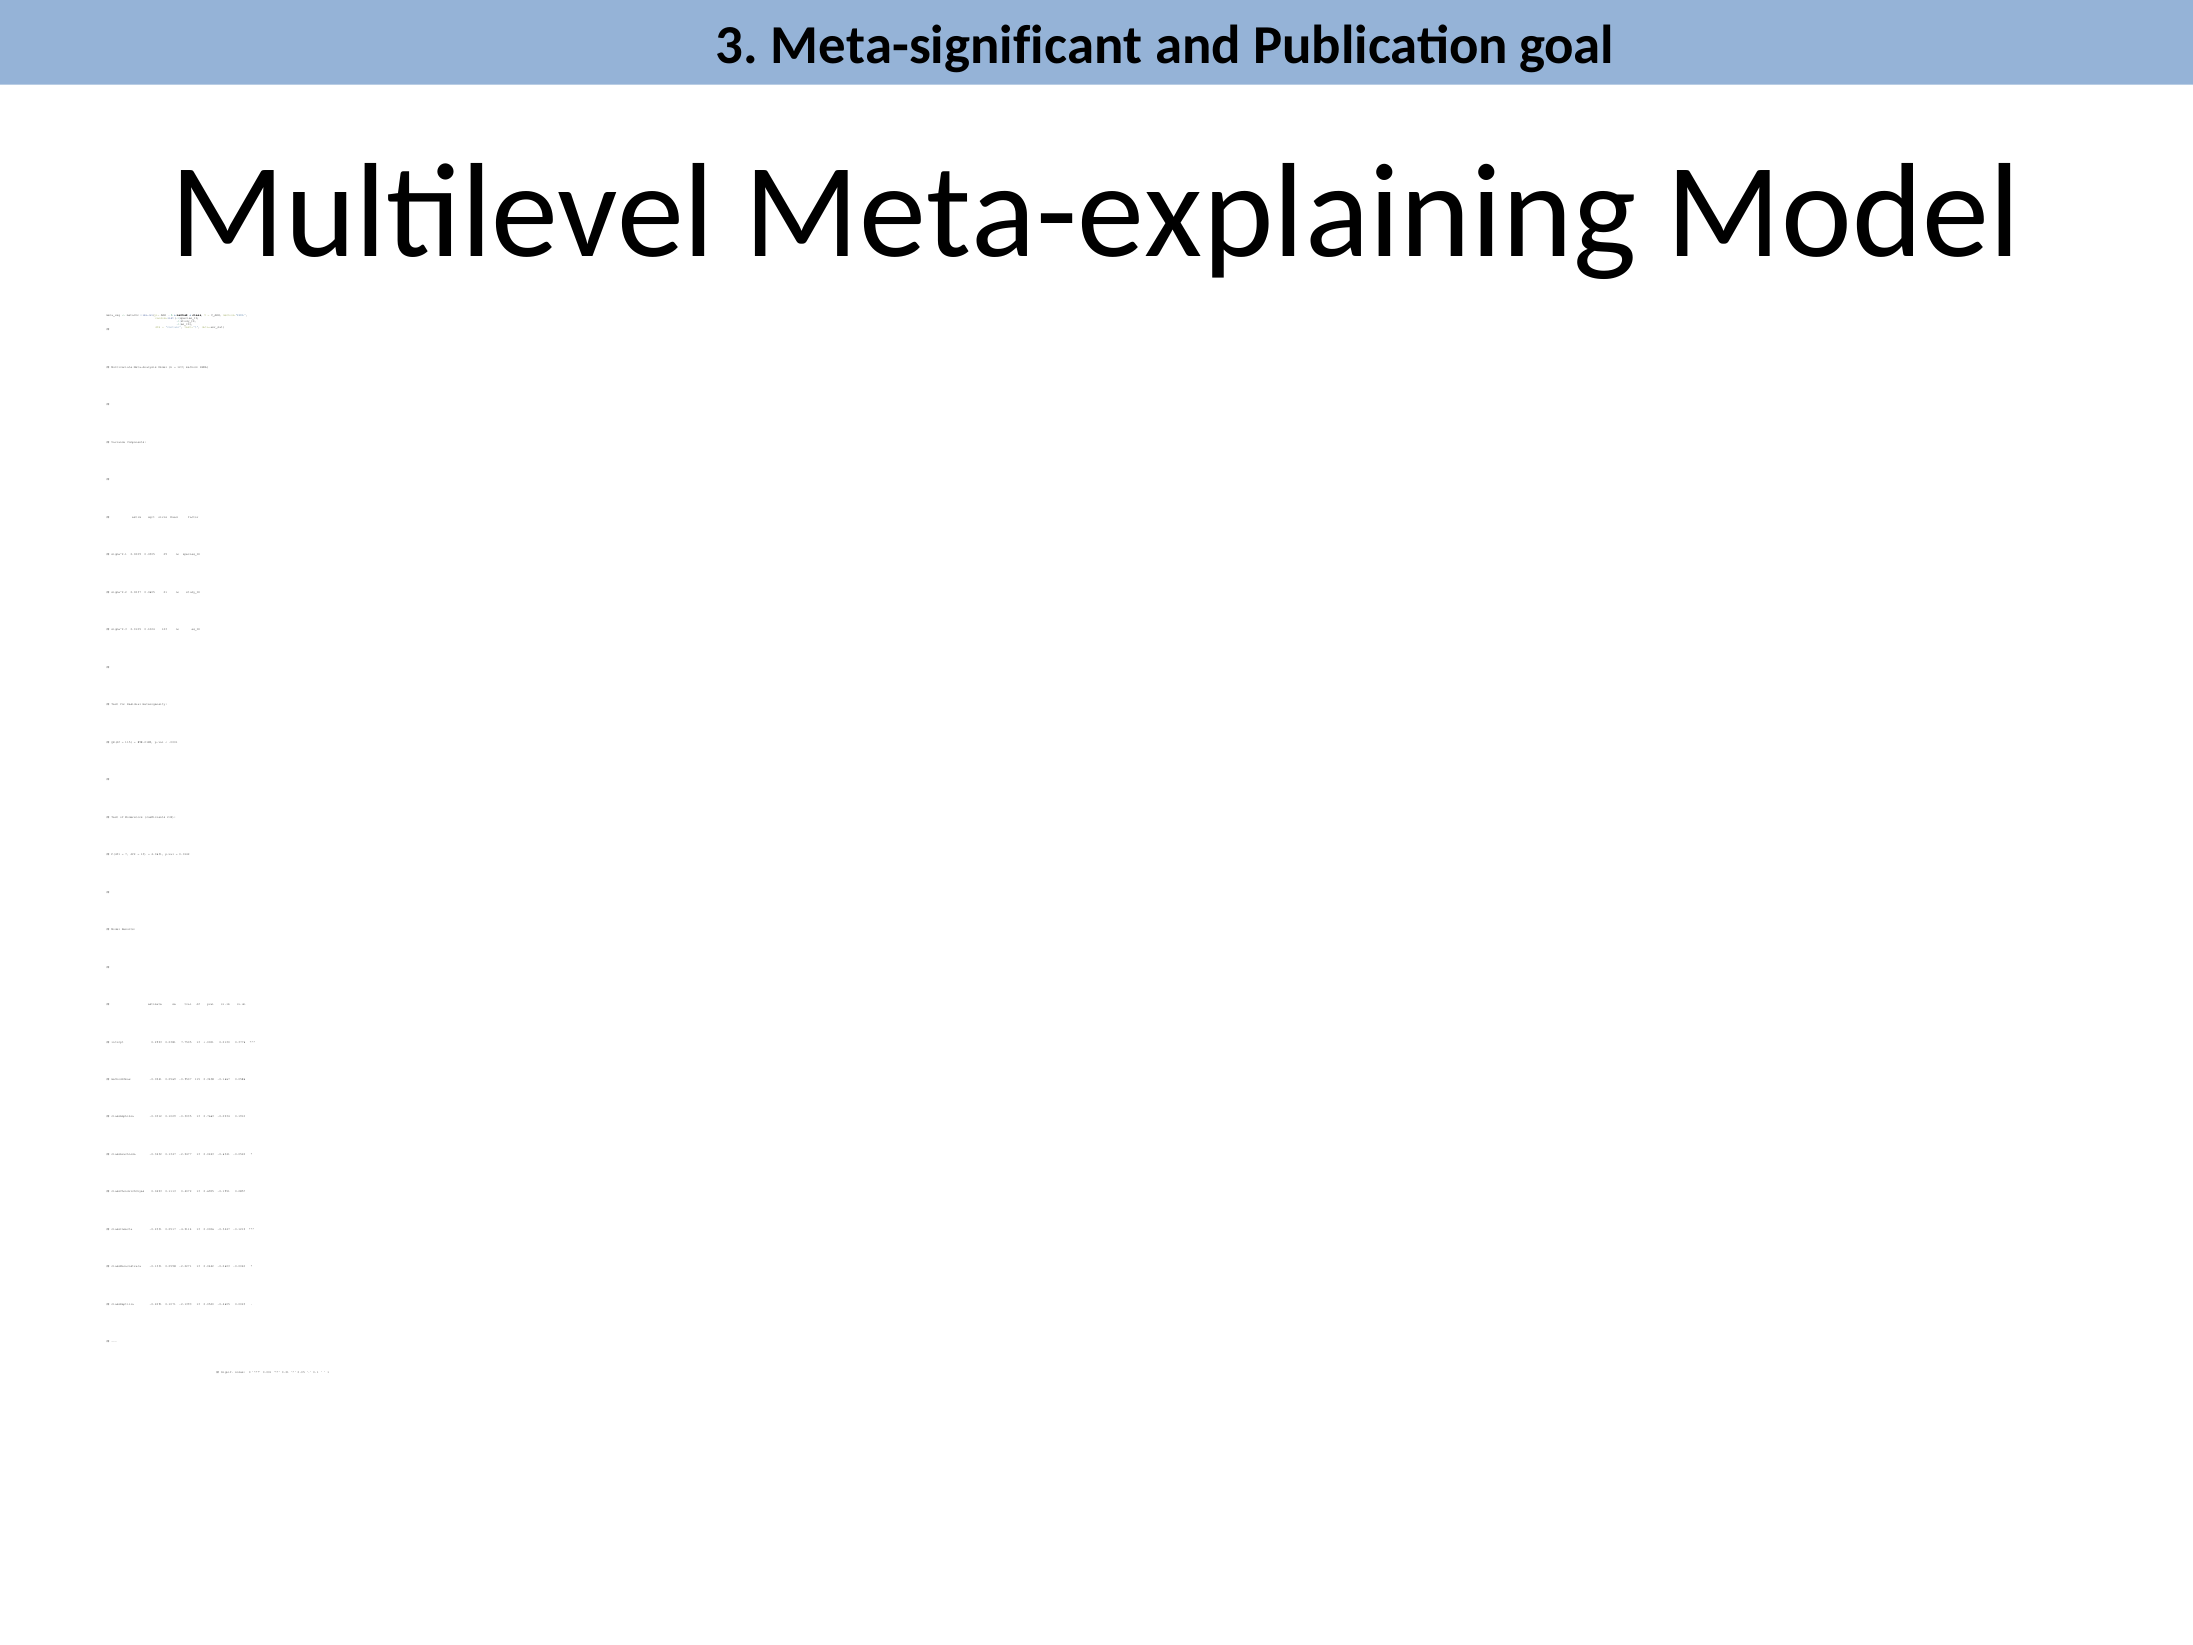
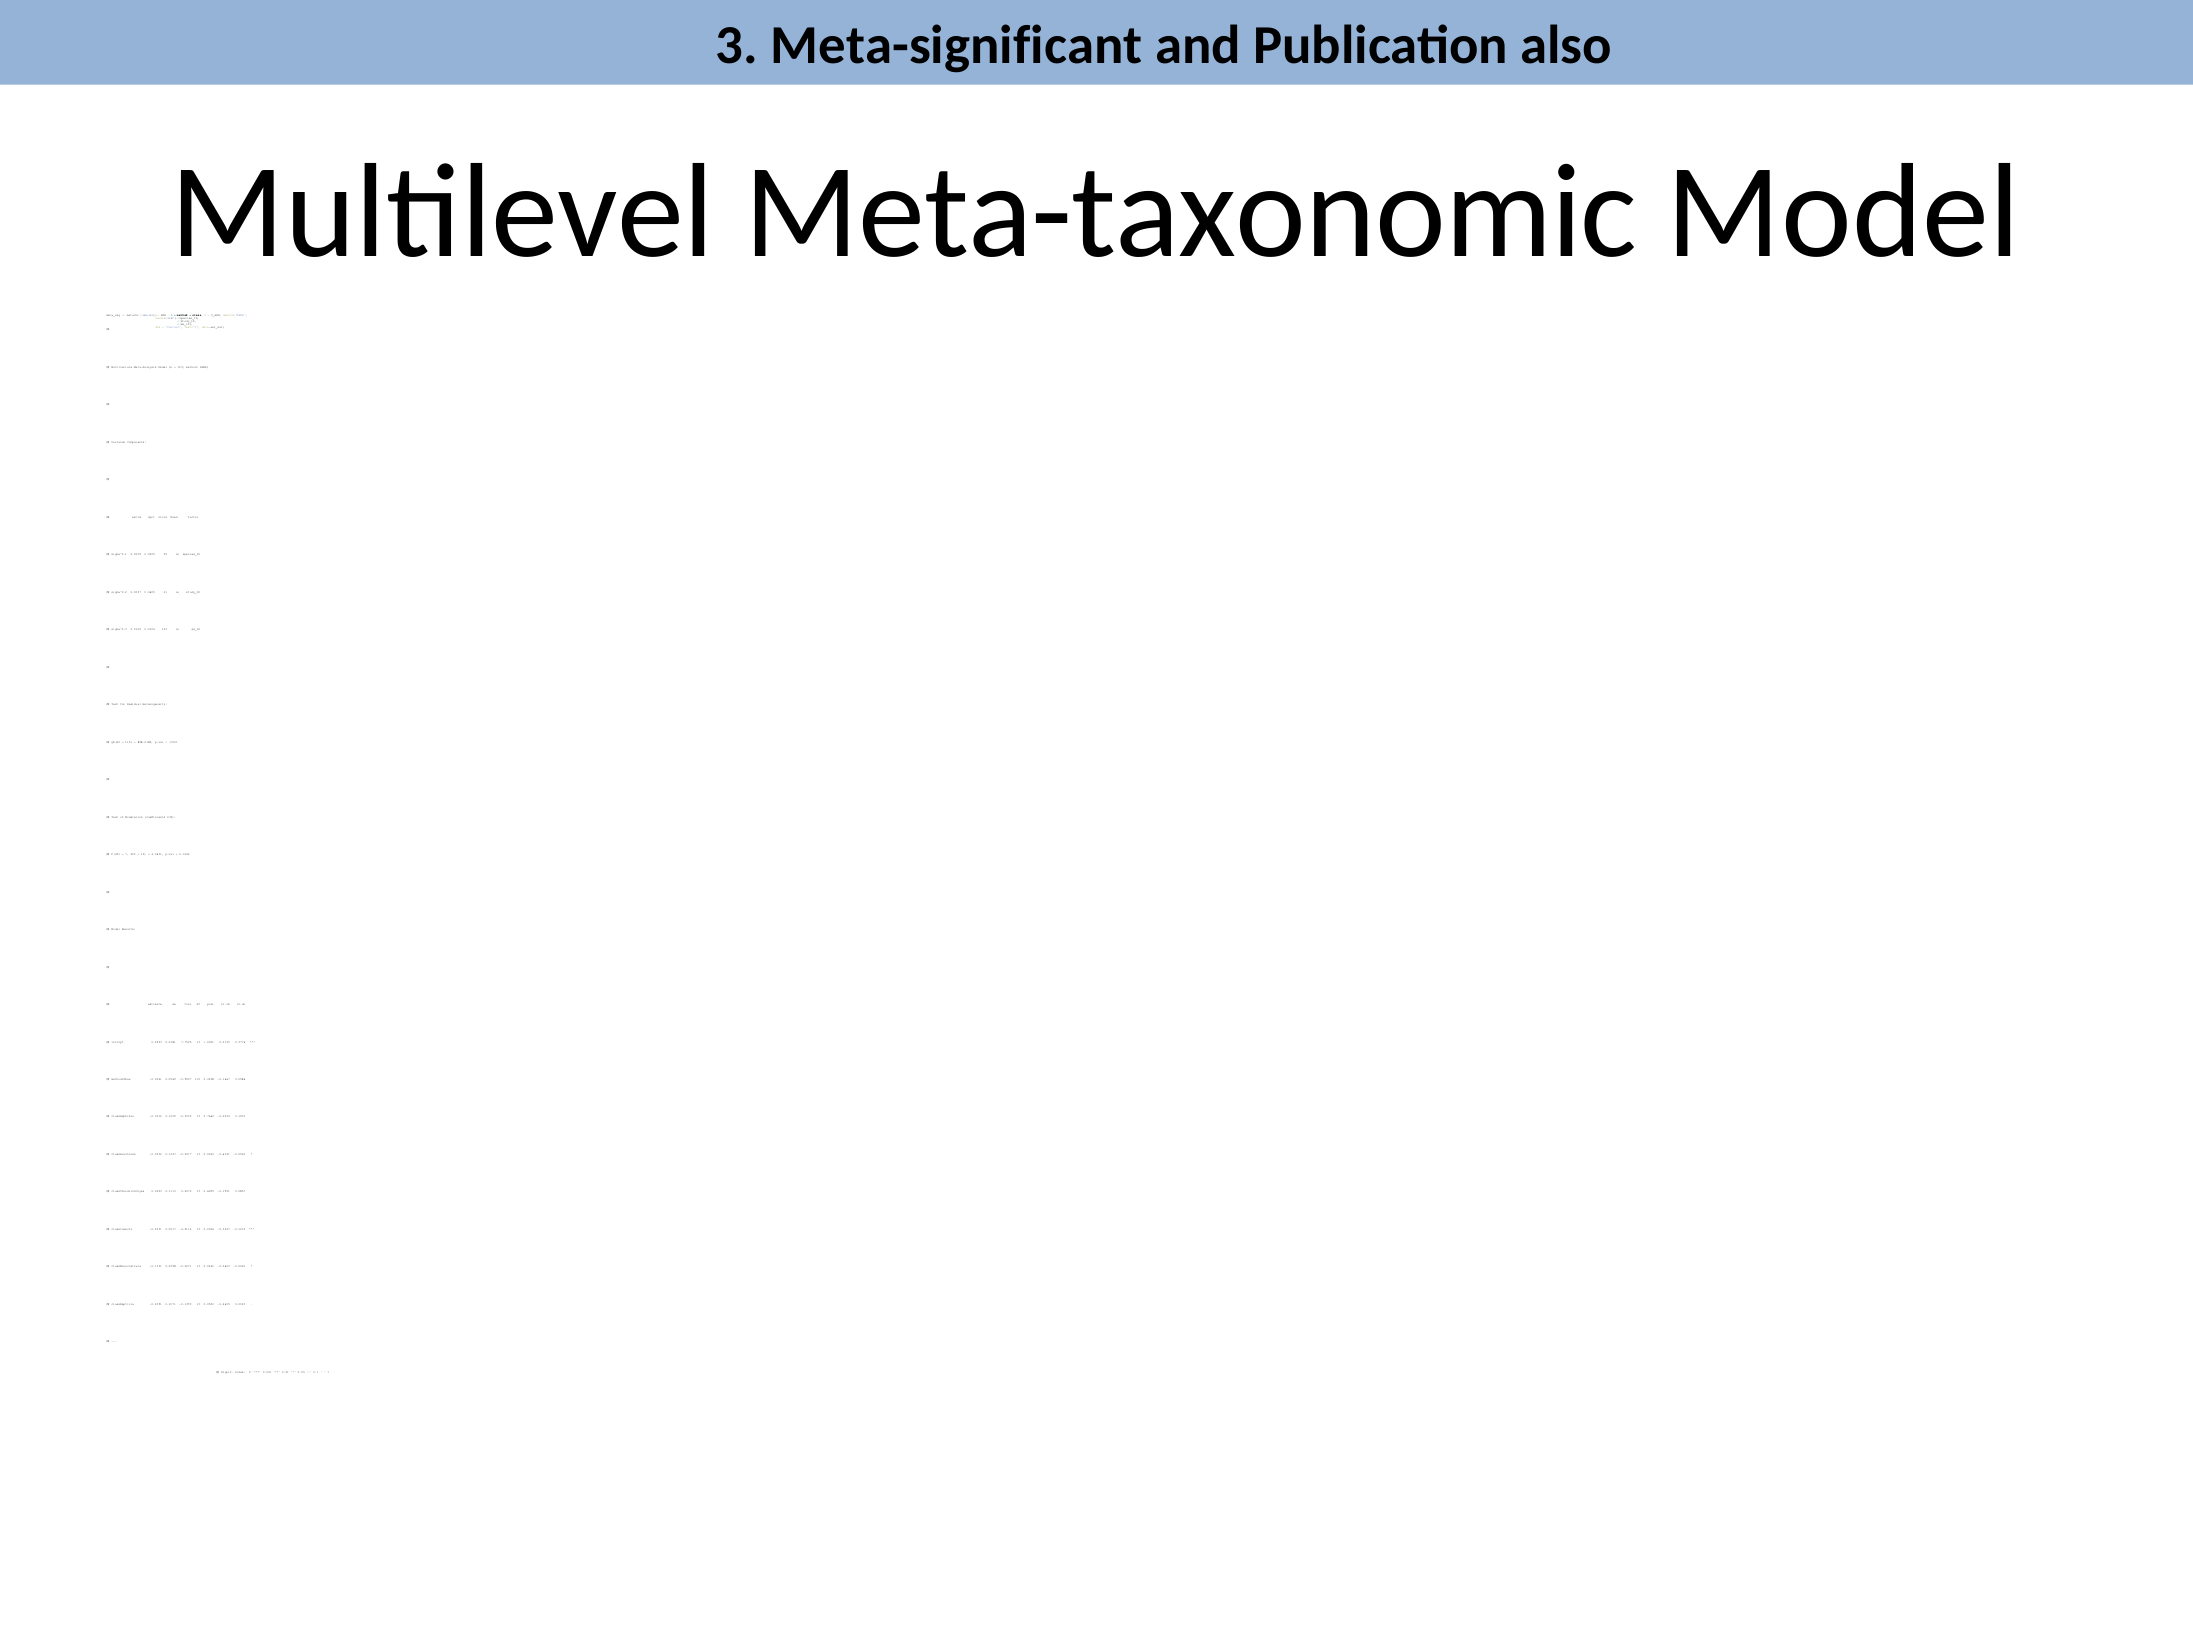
goal: goal -> also (1566, 45)
Meta-explaining: Meta-explaining -> Meta-taxonomic (1191, 212)
